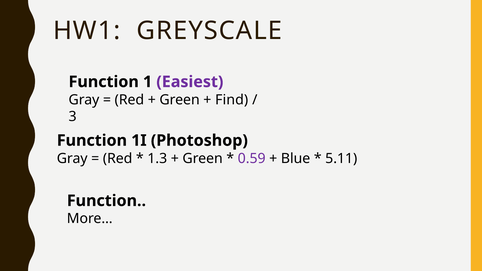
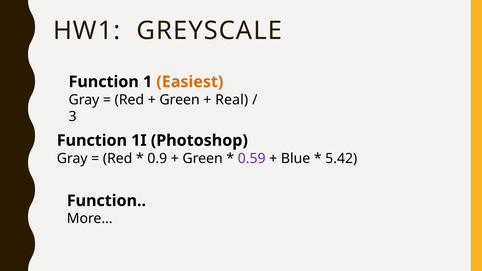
Easiest colour: purple -> orange (190, 82)
Find: Find -> Real (232, 100)
1.3: 1.3 -> 0.9 (157, 158)
5.11: 5.11 -> 5.42 (341, 158)
